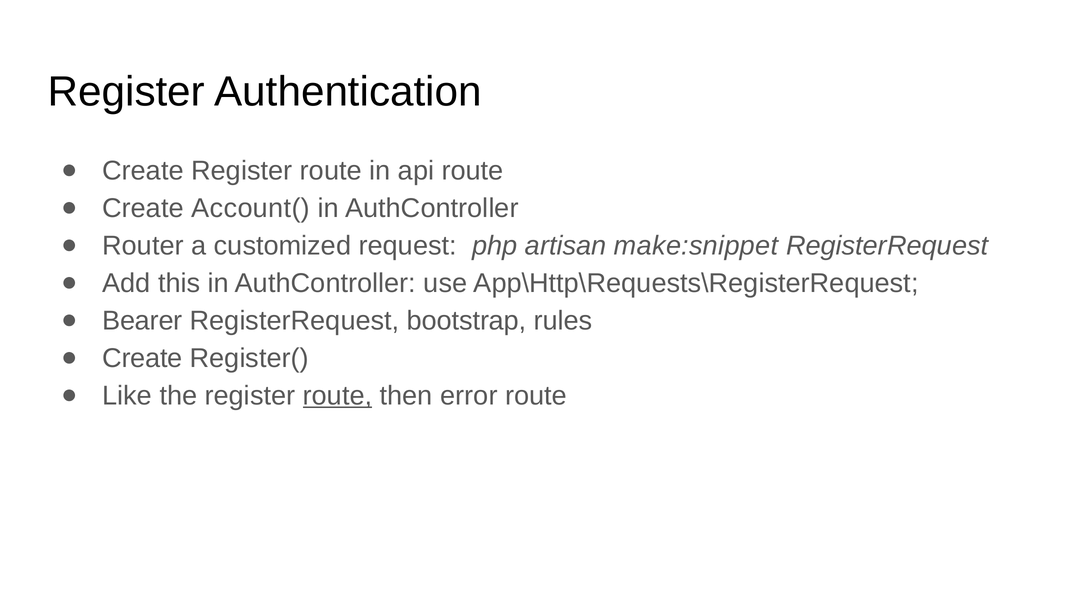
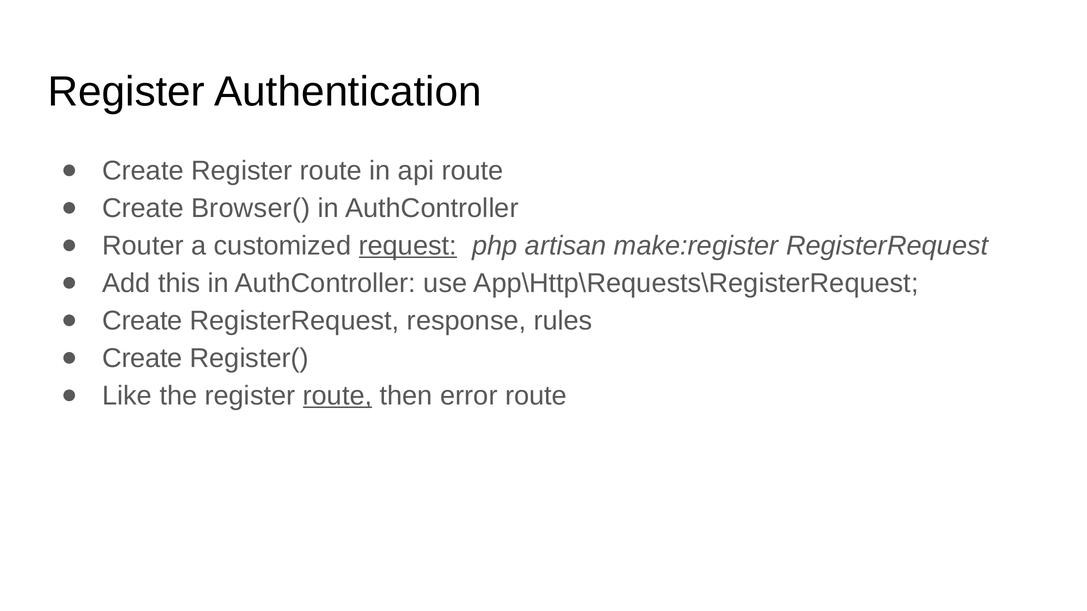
Account(: Account( -> Browser( (251, 208)
request underline: none -> present (408, 246)
make:snippet: make:snippet -> make:register (696, 246)
Bearer: Bearer -> Create (142, 321)
bootstrap: bootstrap -> response (467, 321)
